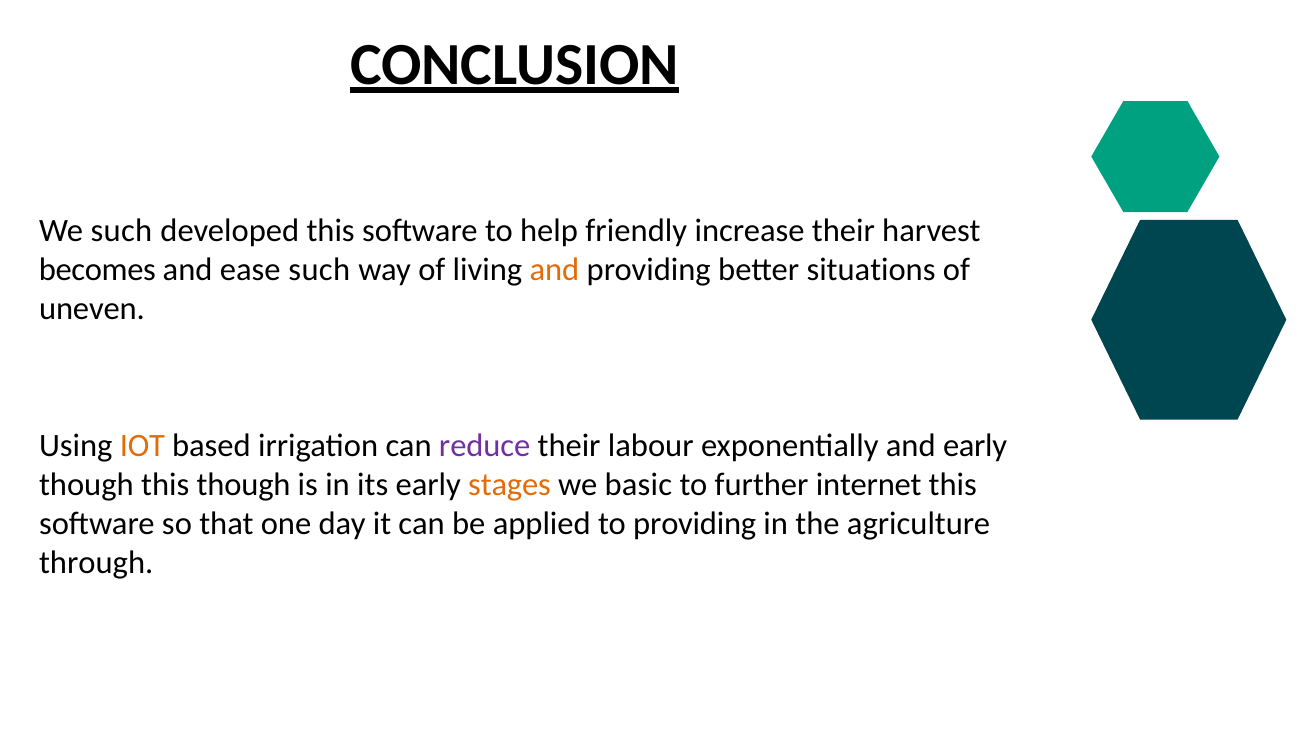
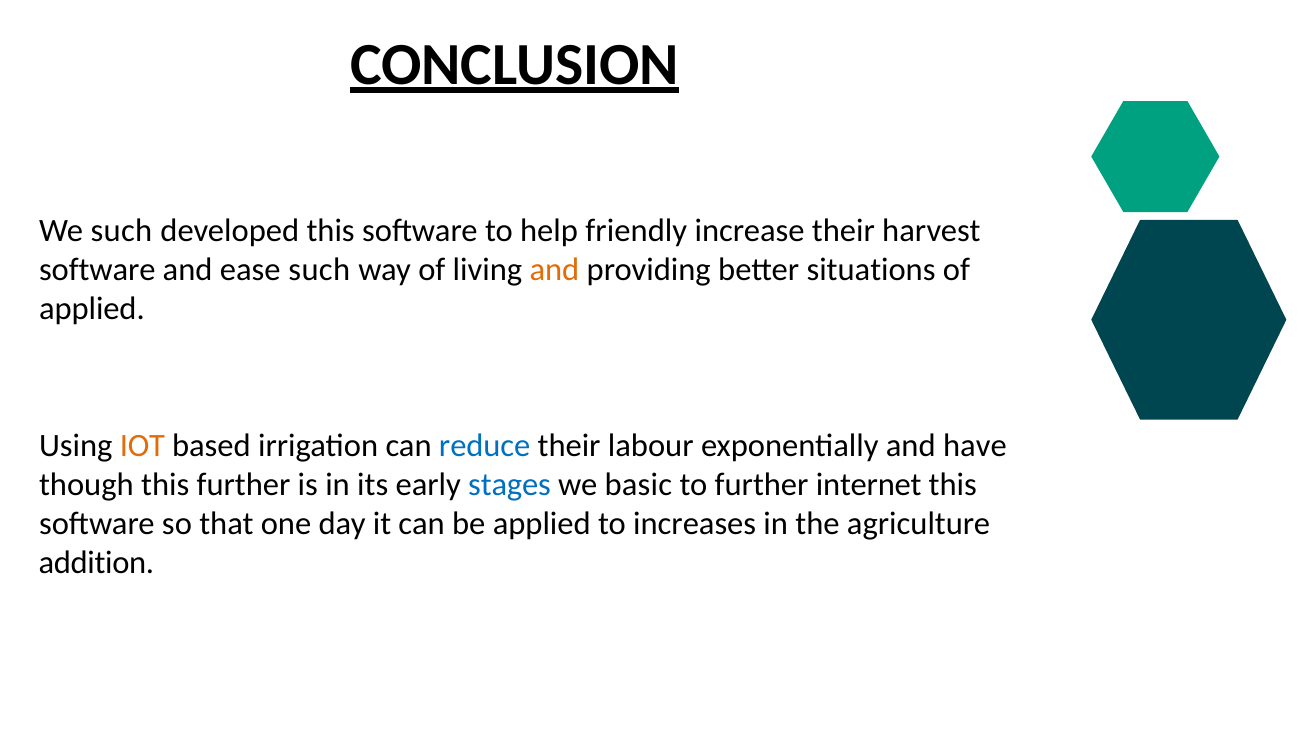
becomes: becomes -> software (97, 269)
uneven: uneven -> applied (92, 308)
reduce colour: purple -> blue (485, 445)
and early: early -> have (975, 445)
this though: though -> further (244, 484)
stages colour: orange -> blue (510, 484)
to providing: providing -> increases (695, 523)
through: through -> addition (96, 563)
